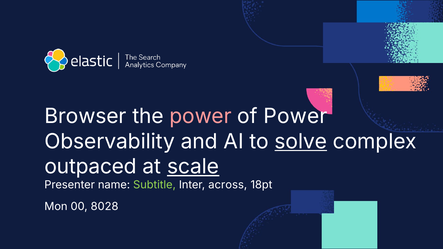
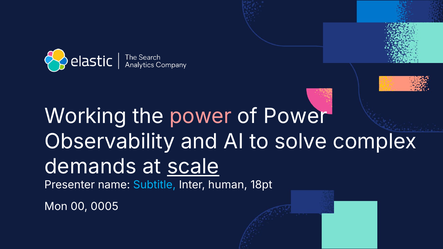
Browser: Browser -> Working (85, 116)
solve underline: present -> none (301, 142)
outpaced: outpaced -> demands (90, 167)
Subtitle colour: light green -> light blue (154, 185)
across: across -> human (228, 185)
8028: 8028 -> 0005 (105, 207)
